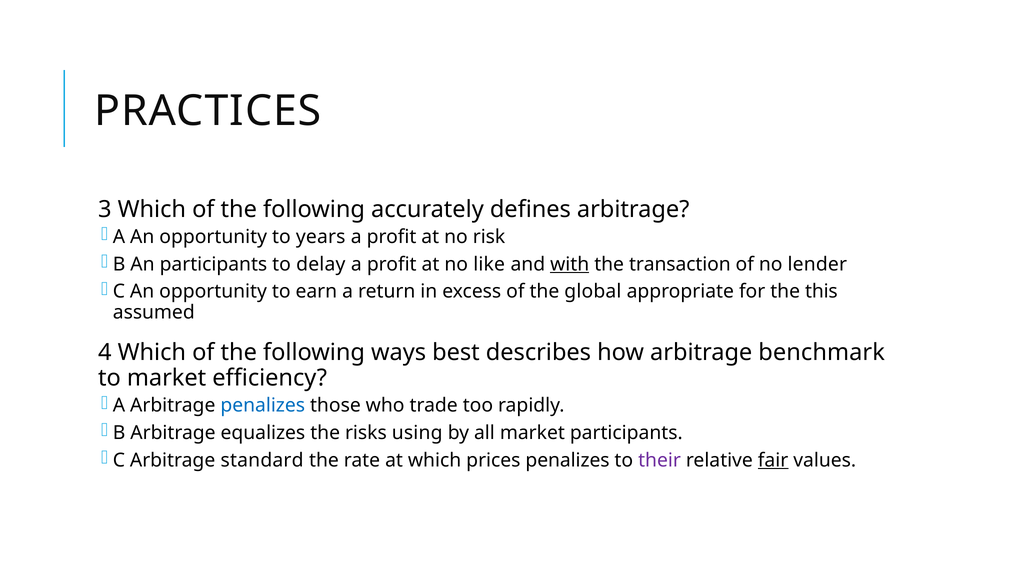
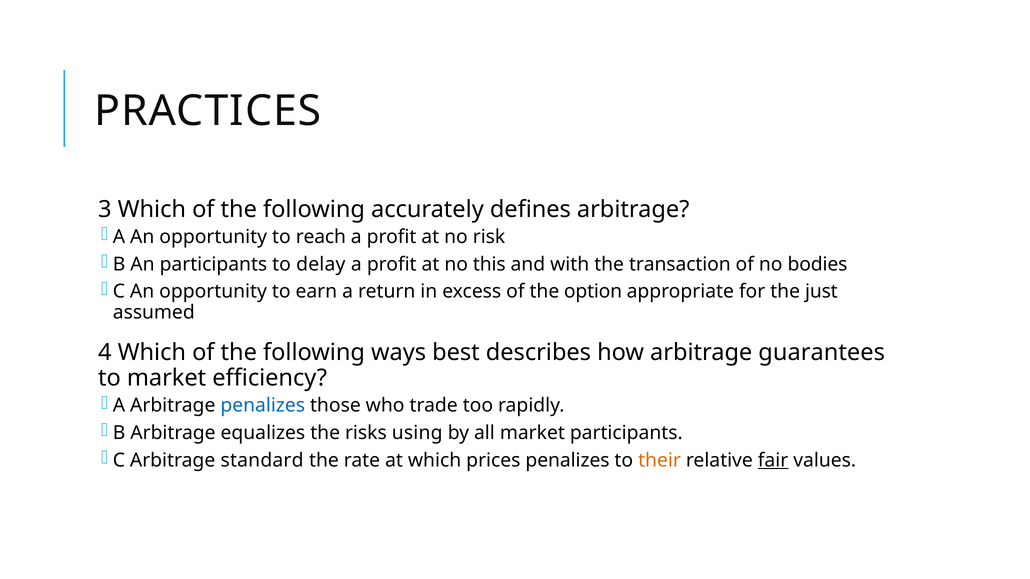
years: years -> reach (321, 237)
like: like -> this (489, 264)
with underline: present -> none (570, 264)
lender: lender -> bodies (817, 264)
global: global -> option (593, 292)
this: this -> just (821, 292)
benchmark: benchmark -> guarantees (822, 353)
their colour: purple -> orange (660, 460)
